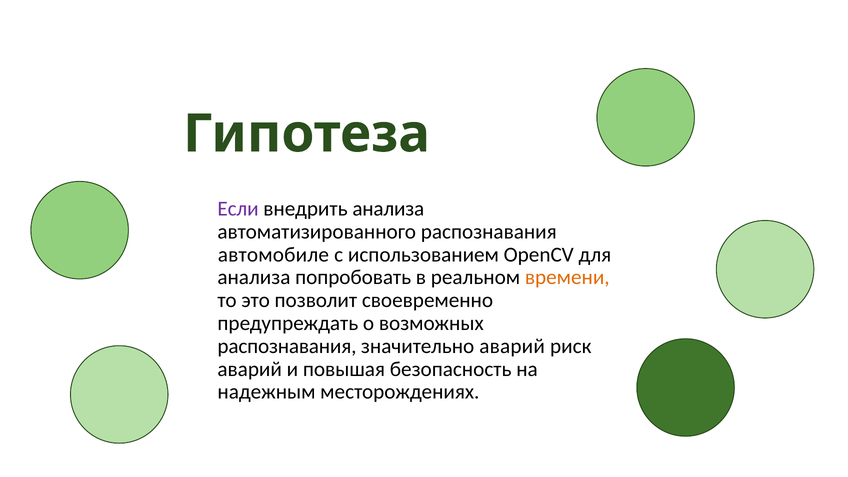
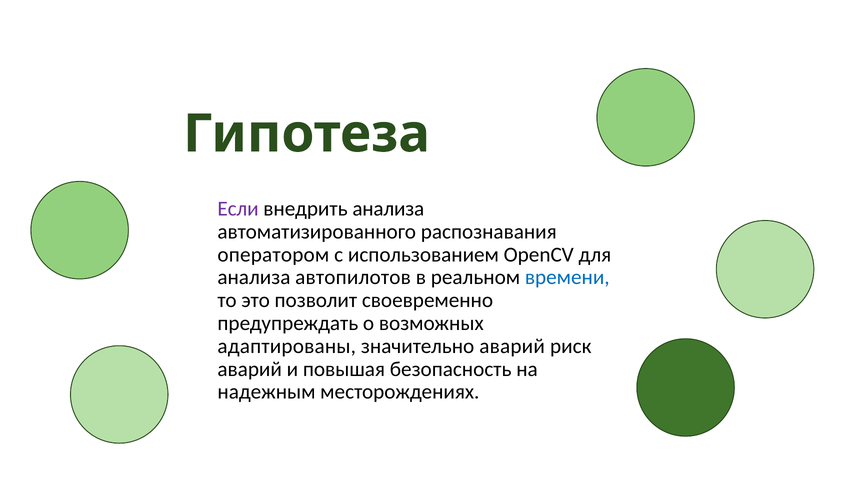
автомобиле: автомобиле -> оператором (273, 255)
попробовать: попробовать -> автопилотов (353, 277)
времени colour: orange -> blue (567, 277)
распознавания: распознавания -> адаптированы (287, 346)
